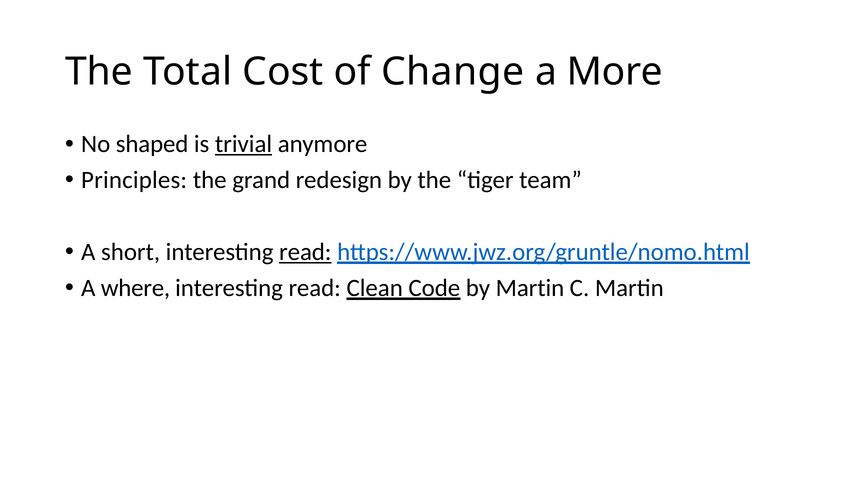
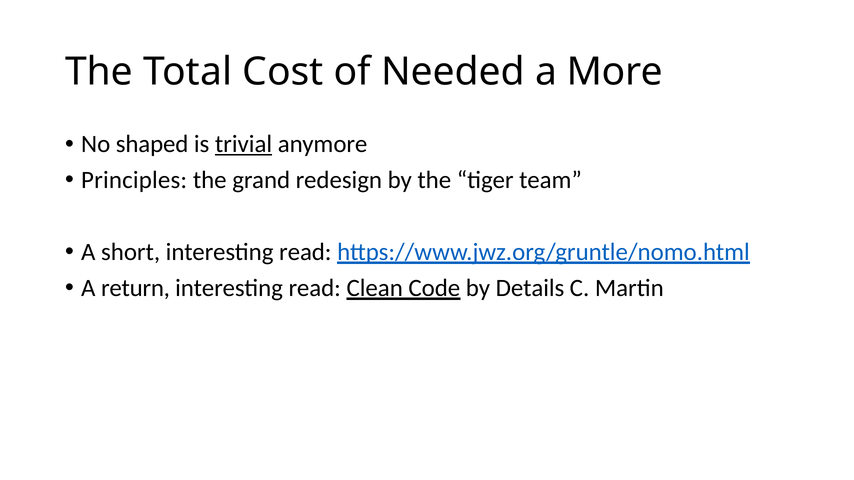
Change: Change -> Needed (453, 72)
read underline: present -> none (305, 252)
where: where -> return (135, 288)
by Martin: Martin -> Details (530, 288)
